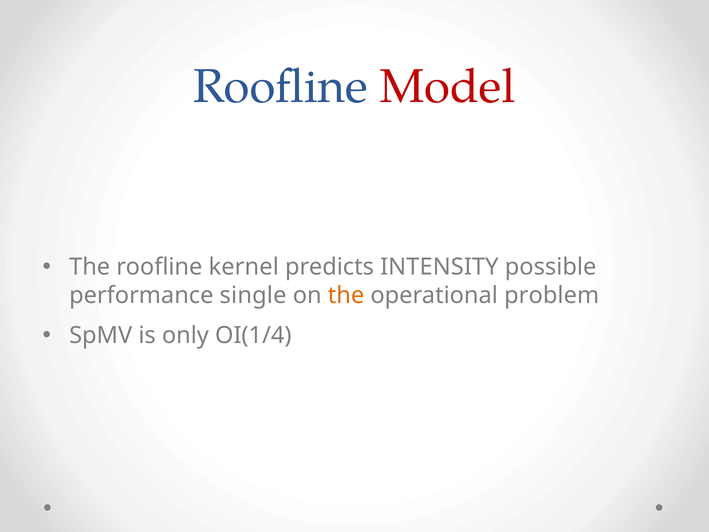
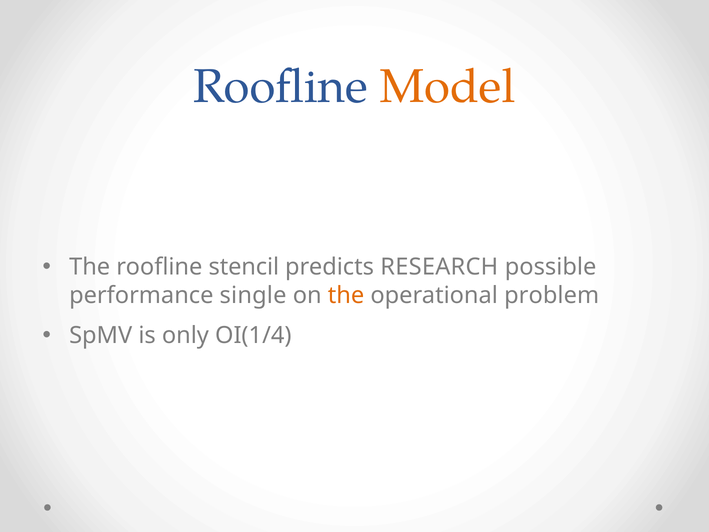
Model colour: red -> orange (447, 87)
kernel: kernel -> stencil (244, 267)
INTENSITY: INTENSITY -> RESEARCH (439, 267)
